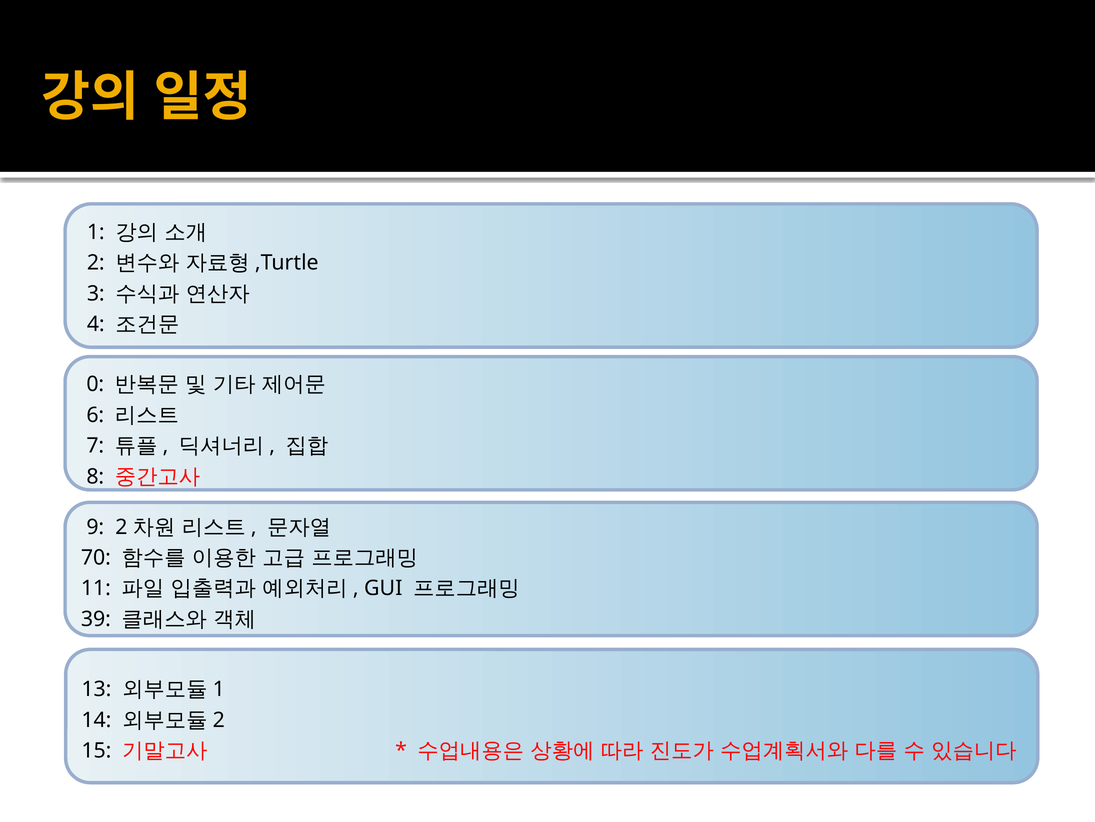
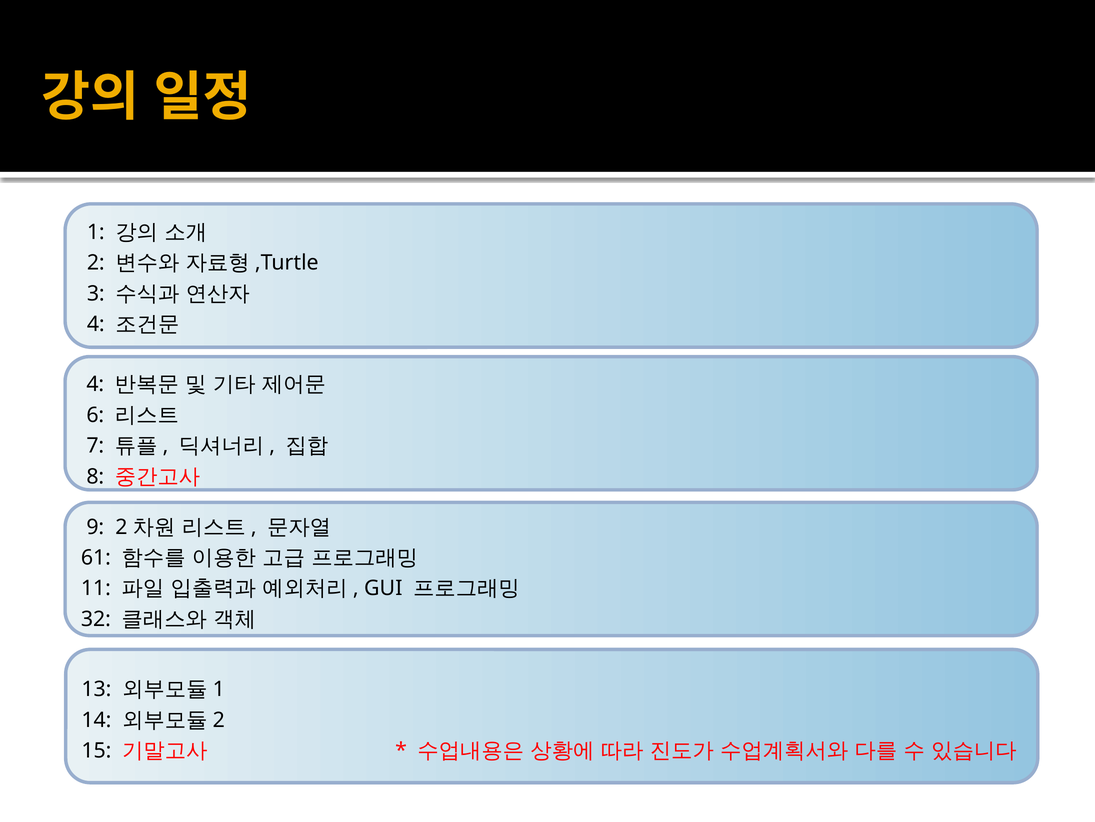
0: 0 -> 4 (95, 384)
70: 70 -> 61 (96, 557)
39: 39 -> 32 (96, 618)
